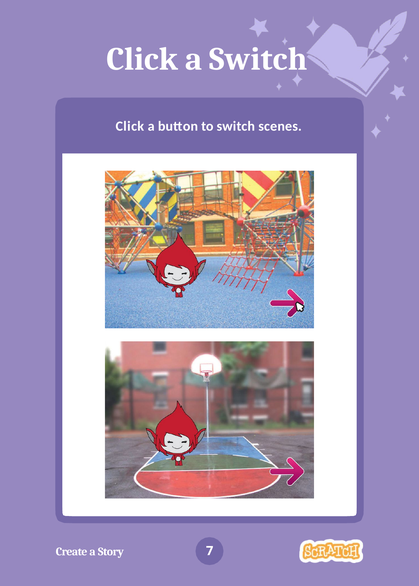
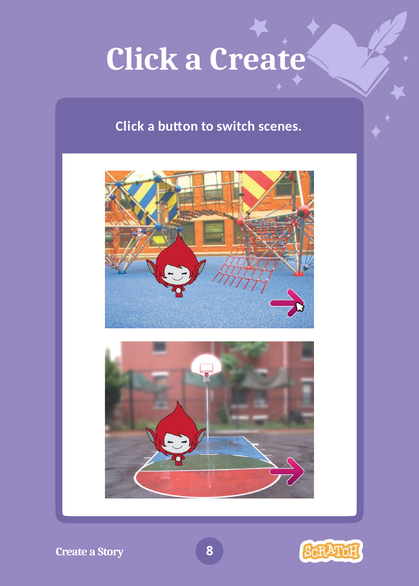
a Switch: Switch -> Create (258, 59)
7: 7 -> 8 (210, 551)
